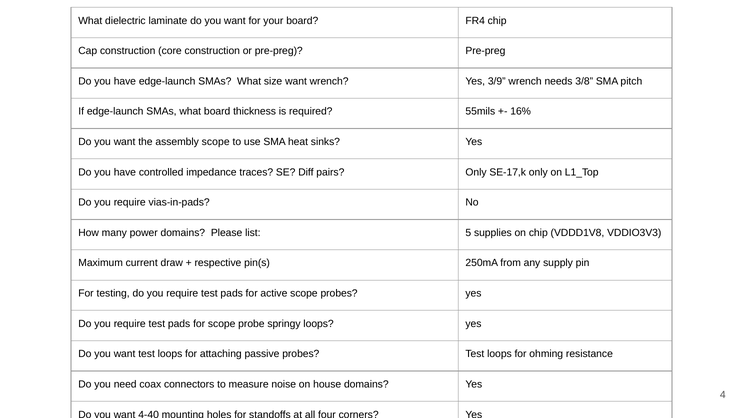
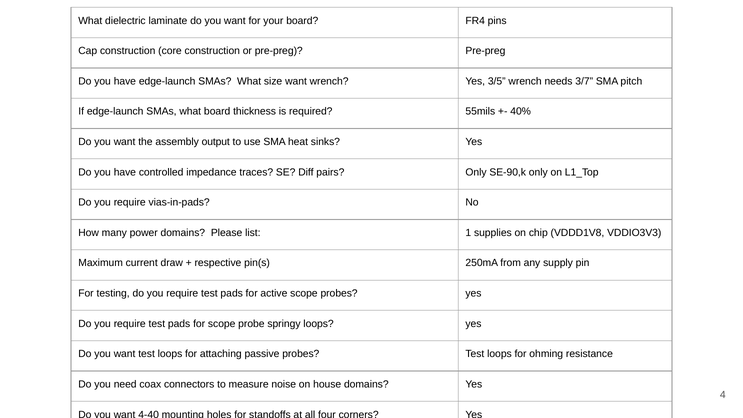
FR4 chip: chip -> pins (497, 21)
3/9: 3/9 -> 3/5 (497, 81)
3/8: 3/8 -> 3/7 (584, 81)
16%: 16% -> 40% (521, 112)
assembly scope: scope -> output (216, 142)
SE-17,k: SE-17,k -> SE-90,k (508, 172)
5: 5 -> 1 (468, 233)
